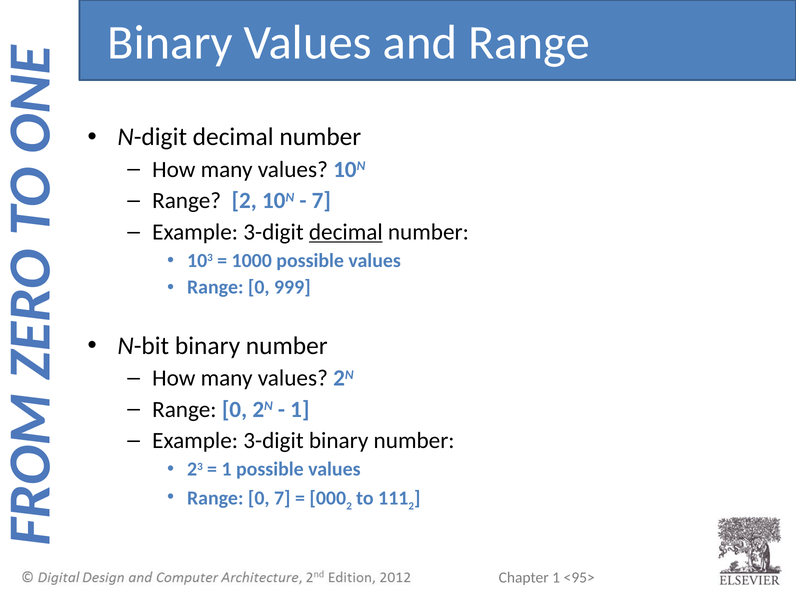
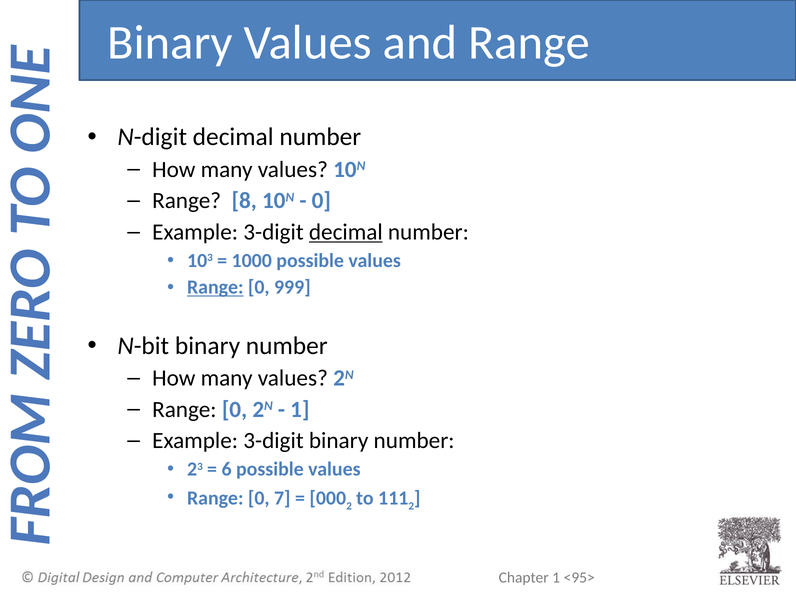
Range 2: 2 -> 8 (244, 201)
7: 7 -> 0 (321, 201)
Range underline: none -> present (215, 287)
1: 1 -> 6 (227, 469)
